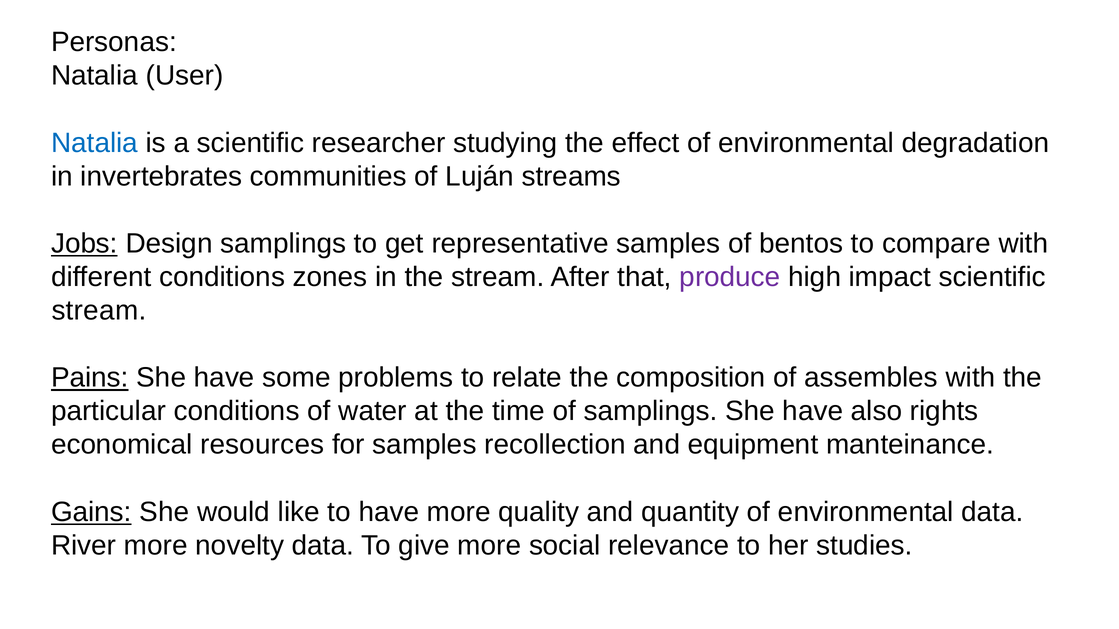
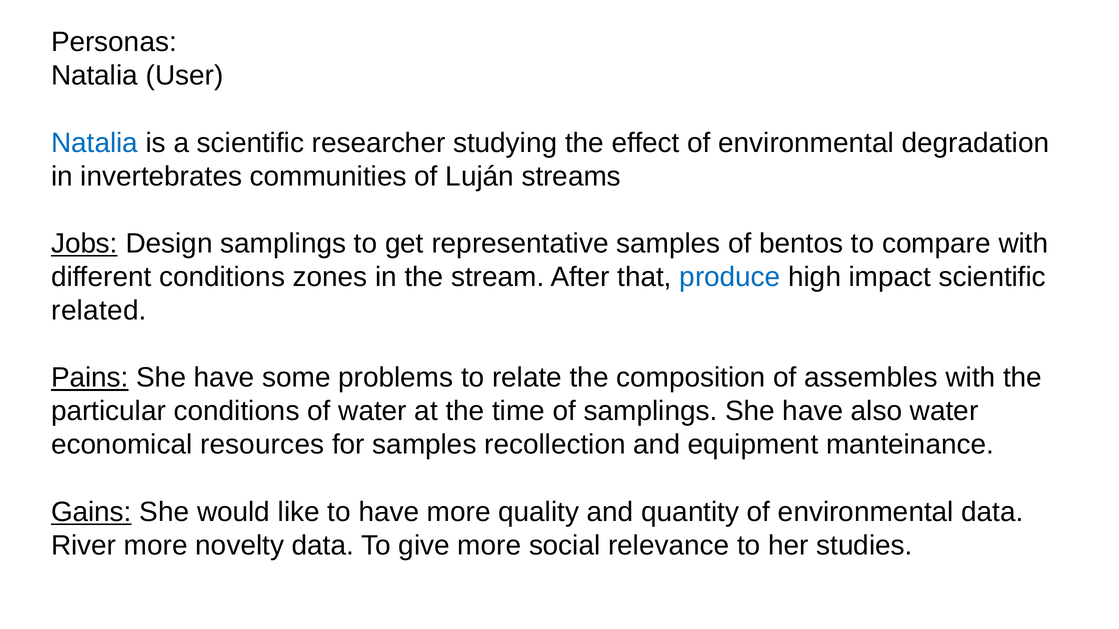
produce colour: purple -> blue (730, 277)
stream: stream -> related (99, 311)
also rights: rights -> water (944, 411)
